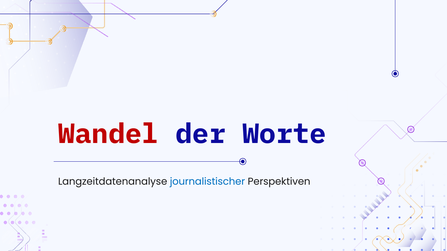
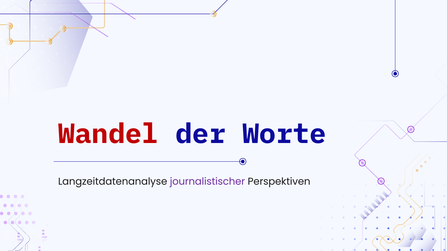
journalistischer colour: blue -> purple (207, 182)
